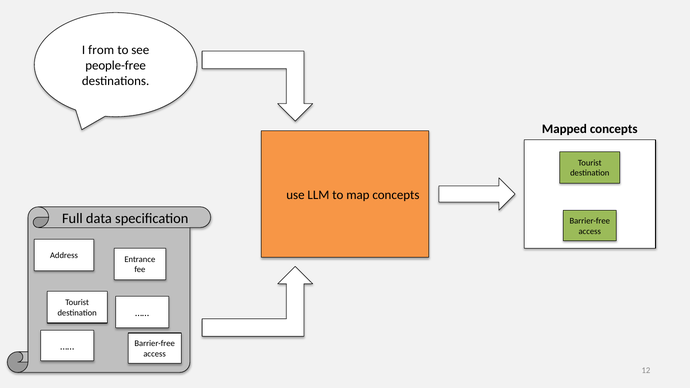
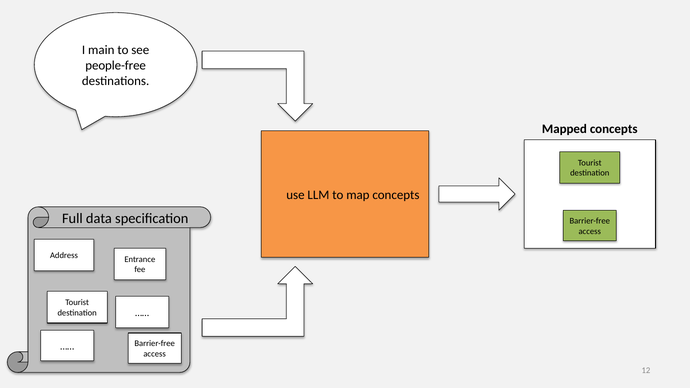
from: from -> main (101, 50)
